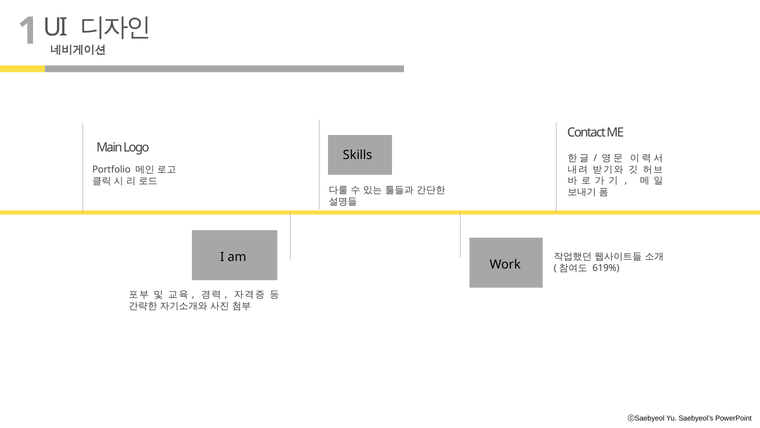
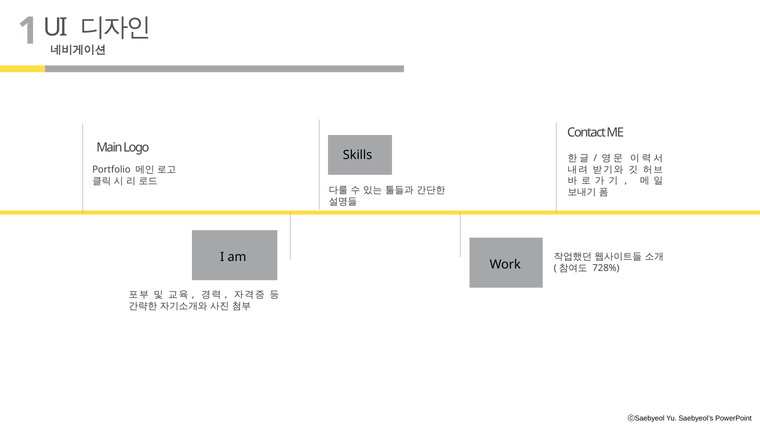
619%: 619% -> 728% (606, 268)
